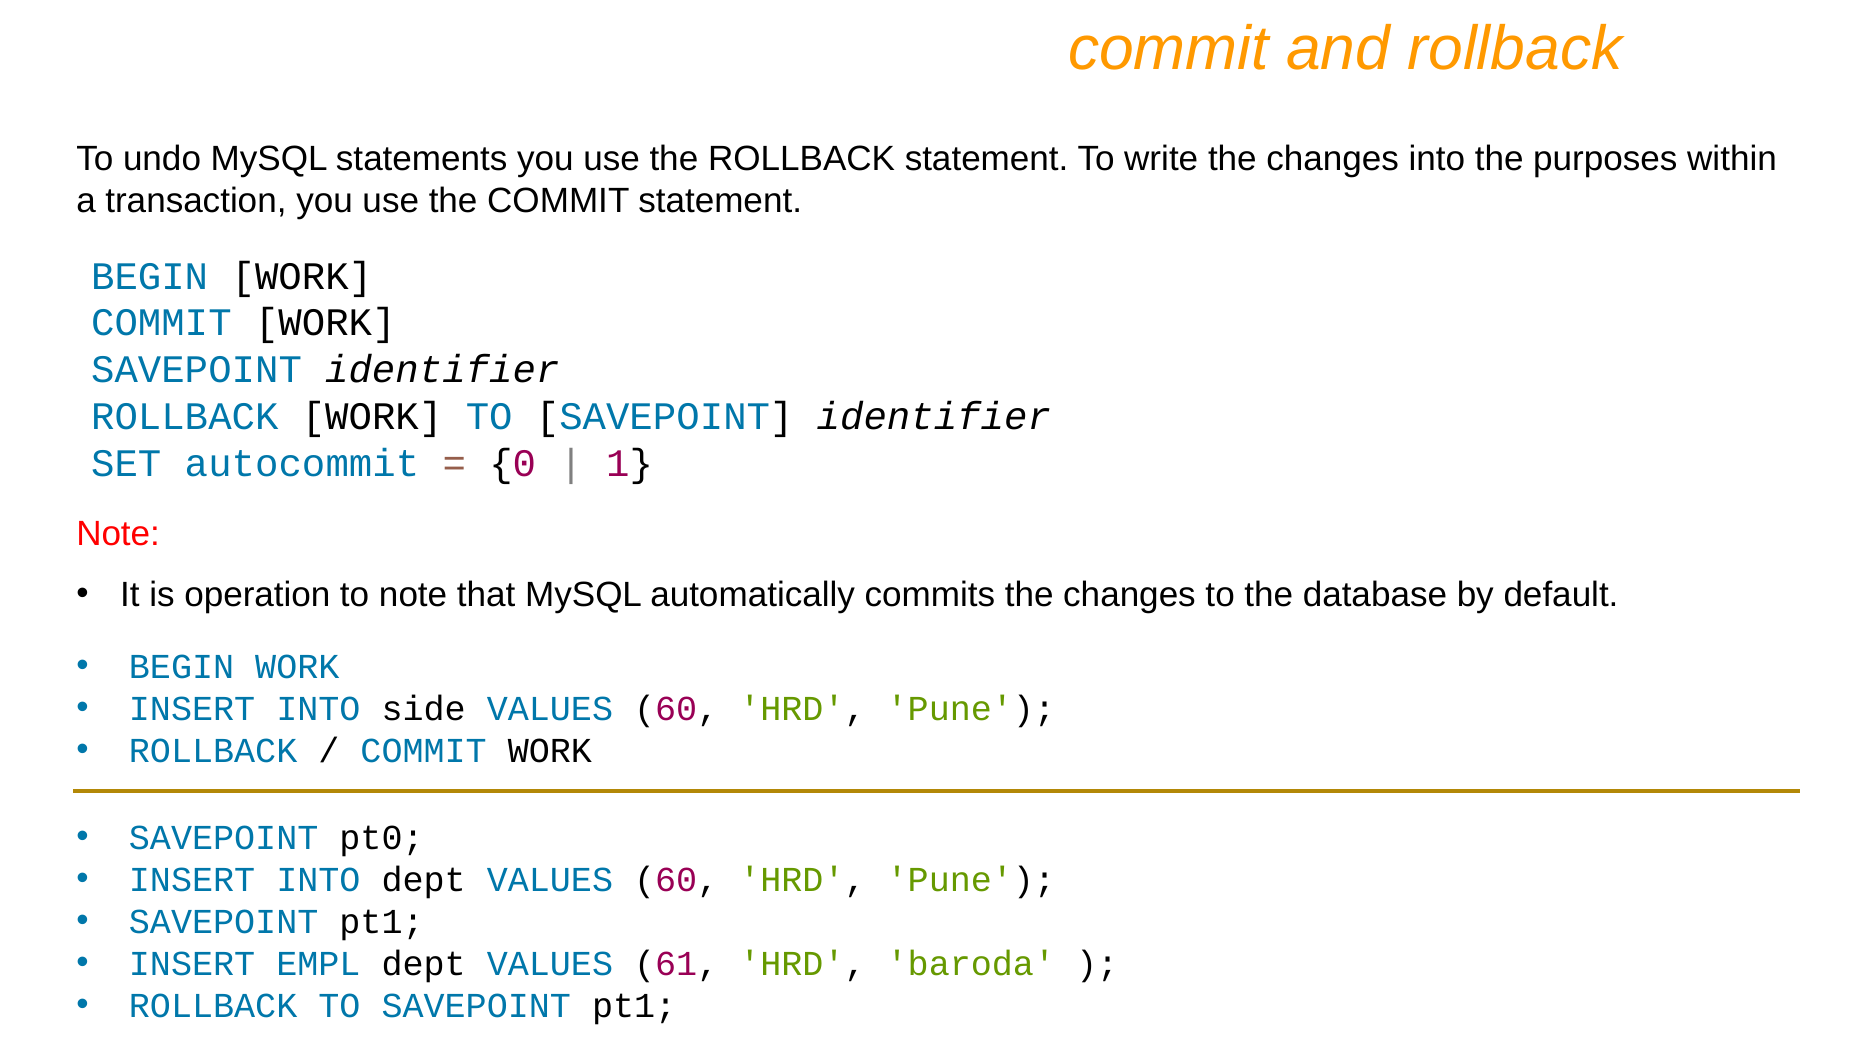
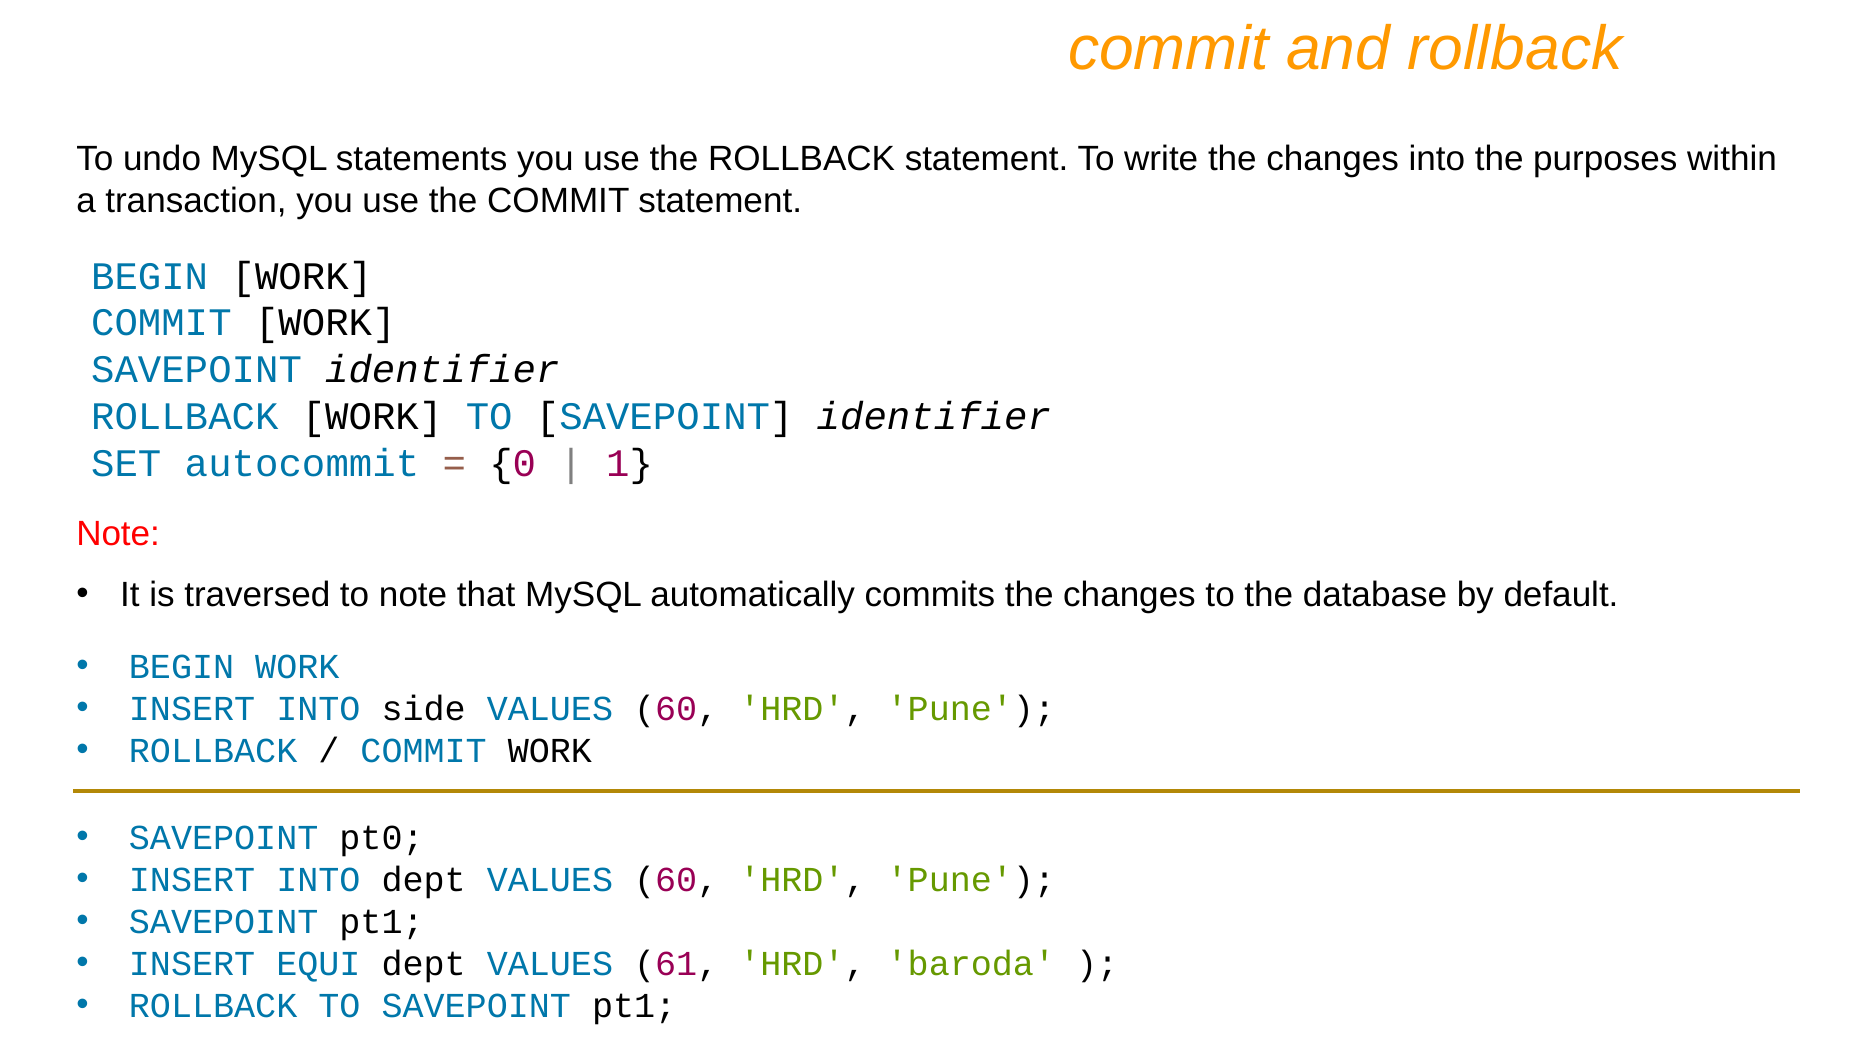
operation: operation -> traversed (257, 595)
EMPL: EMPL -> EQUI (318, 964)
